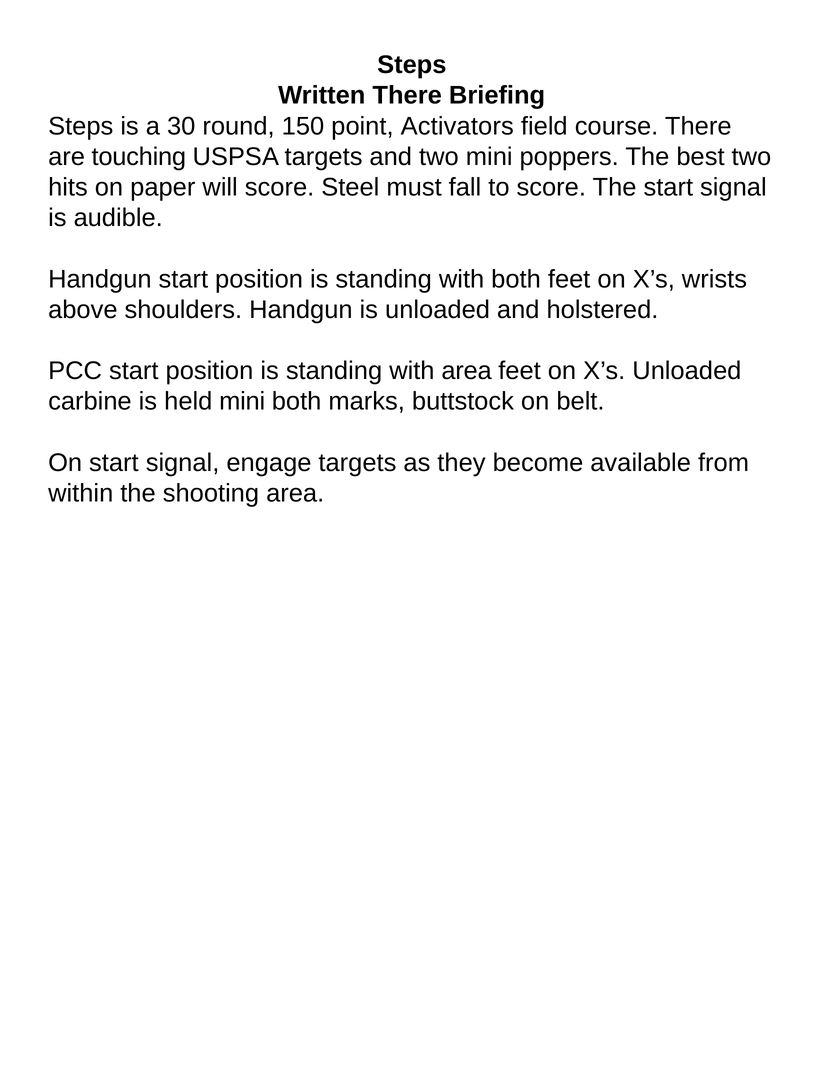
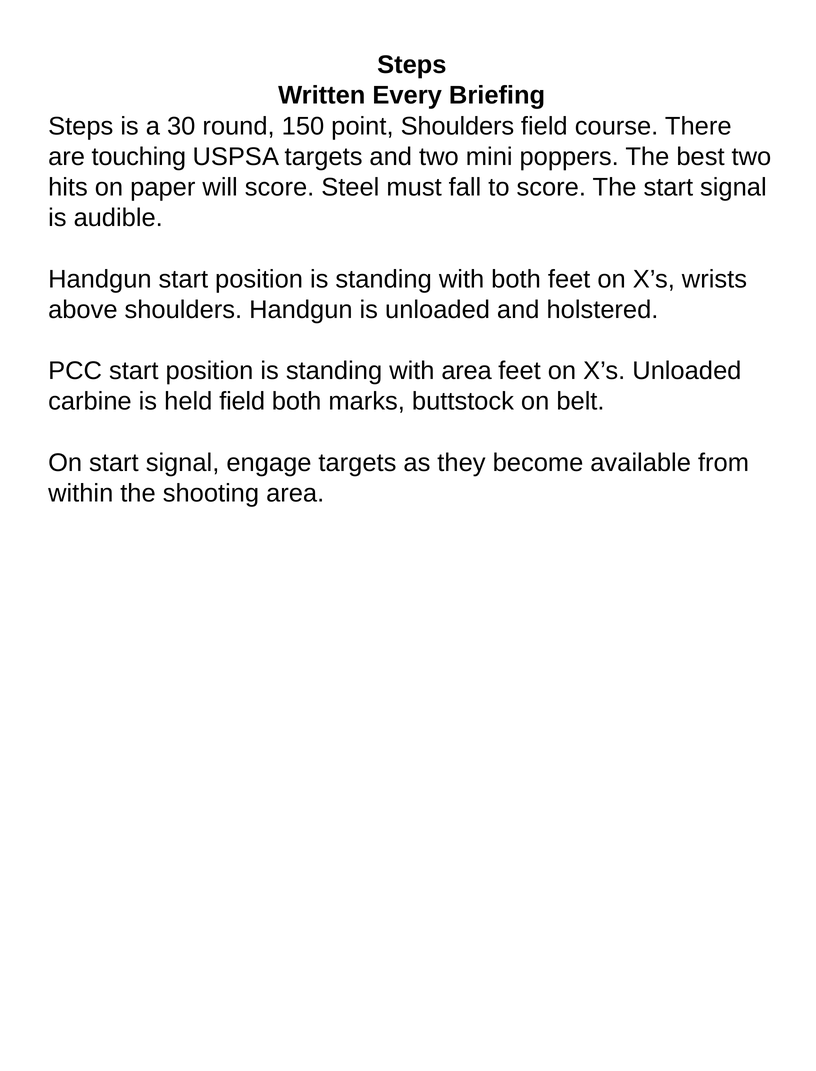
Written There: There -> Every (407, 96)
point Activators: Activators -> Shoulders (457, 126)
held mini: mini -> field (242, 402)
